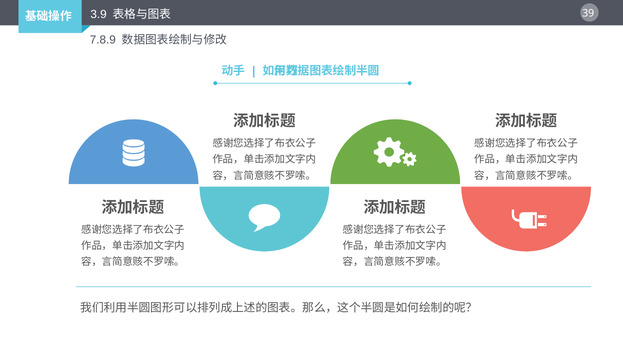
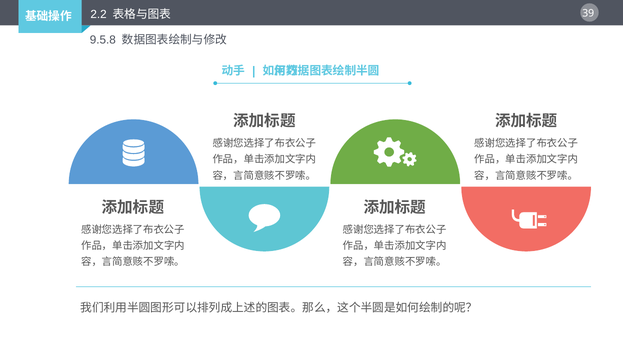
3.9: 3.9 -> 2.2 (99, 15)
7.8.9: 7.8.9 -> 9.5.8 (103, 40)
